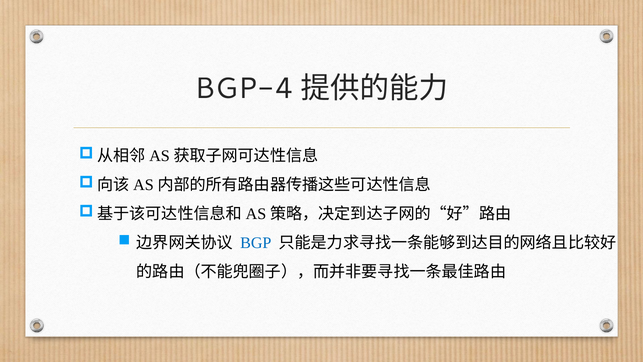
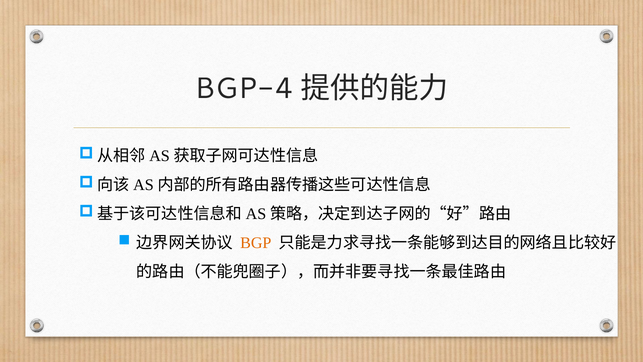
BGP colour: blue -> orange (256, 243)
